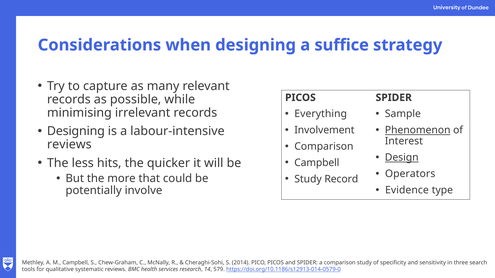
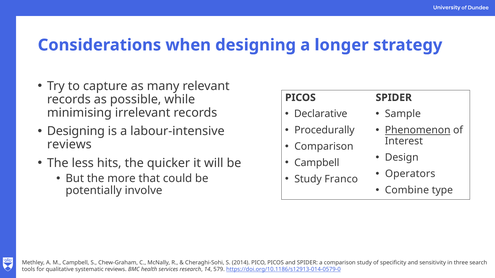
suffice: suffice -> longer (342, 45)
Everything: Everything -> Declarative (321, 114)
Involvement: Involvement -> Procedurally (324, 130)
Design underline: present -> none (402, 158)
Record: Record -> Franco (341, 179)
Evidence: Evidence -> Combine (407, 190)
